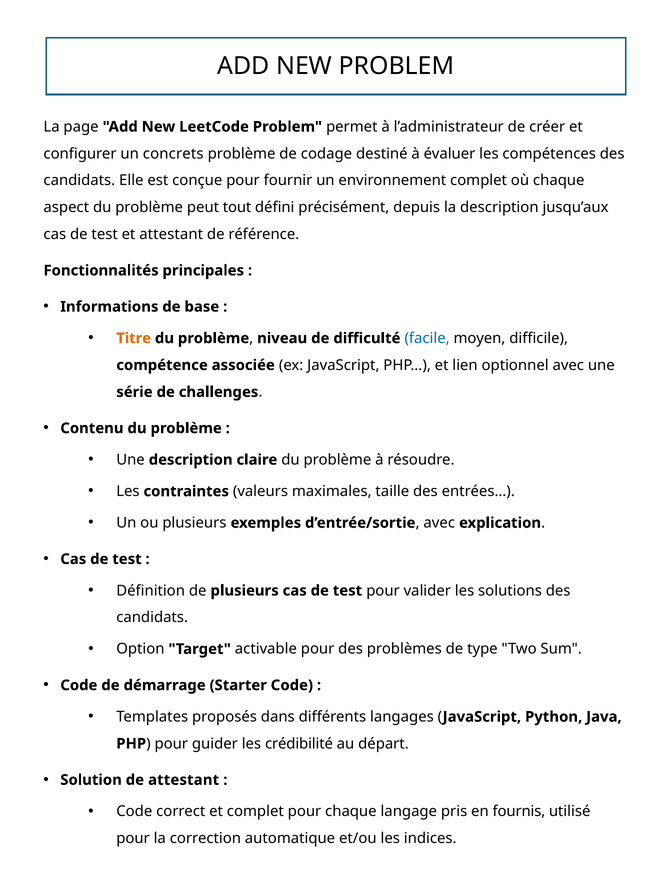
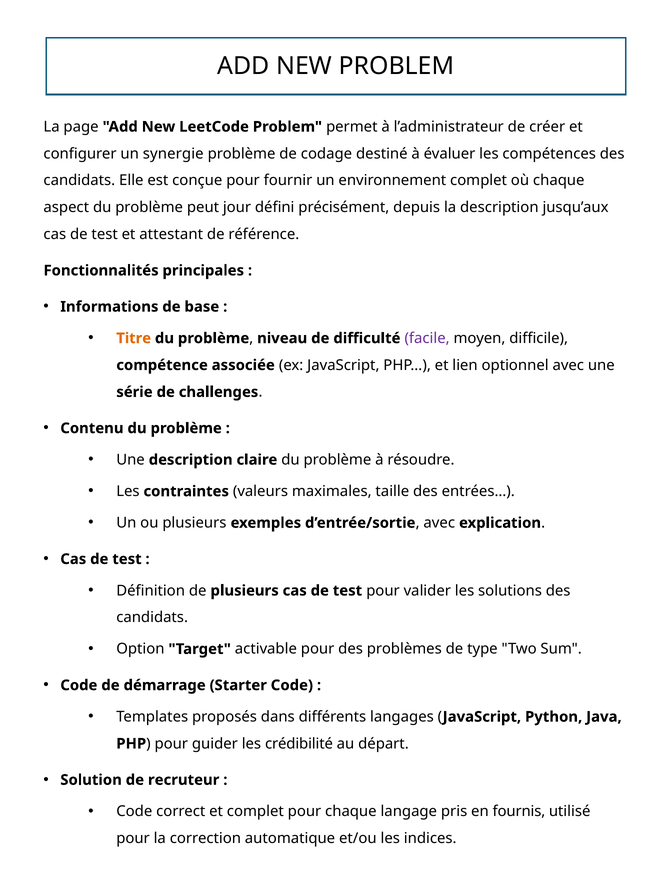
concrets: concrets -> synergie (173, 154)
tout: tout -> jour (237, 207)
facile colour: blue -> purple (427, 338)
de attestant: attestant -> recruteur (184, 780)
